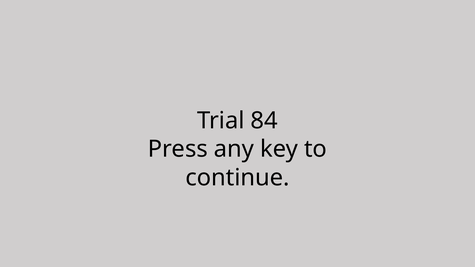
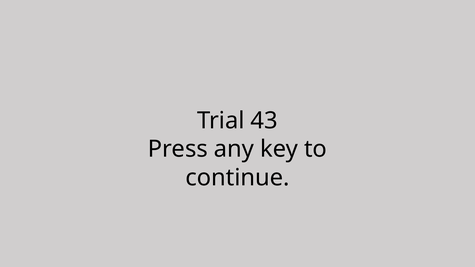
84: 84 -> 43 (264, 121)
